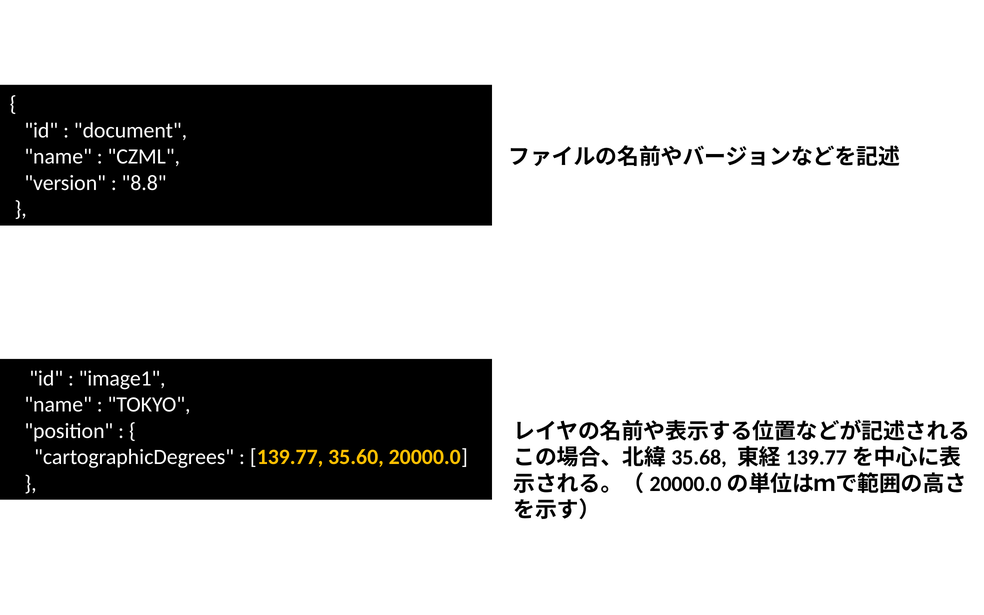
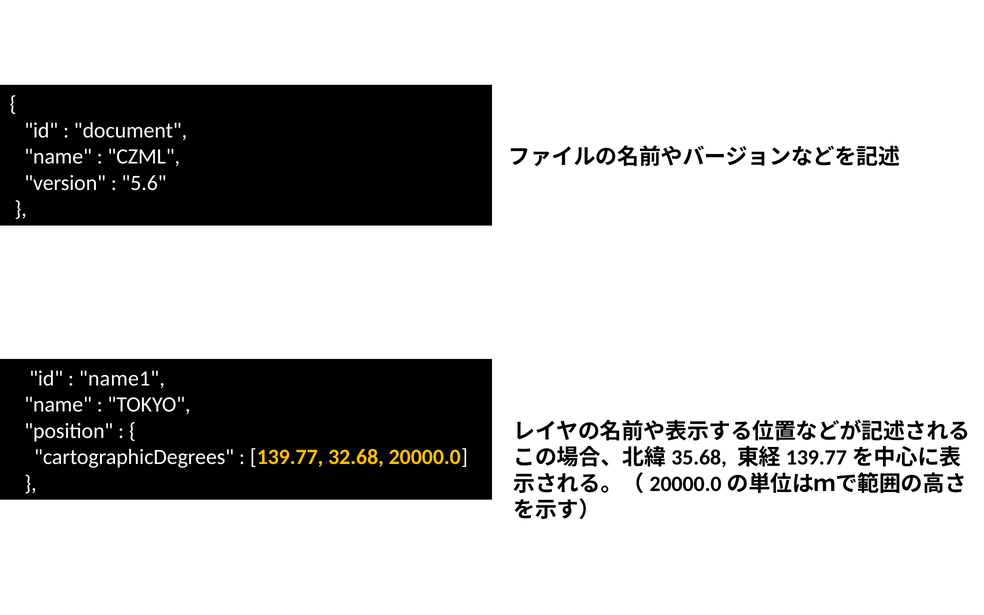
8.8: 8.8 -> 5.6 (144, 183)
image1: image1 -> name1 (122, 378)
35.60: 35.60 -> 32.68 (356, 457)
